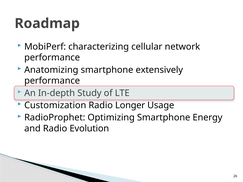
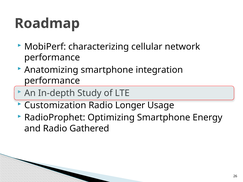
extensively: extensively -> integration (159, 70)
Evolution: Evolution -> Gathered (89, 129)
